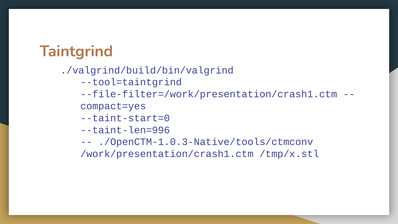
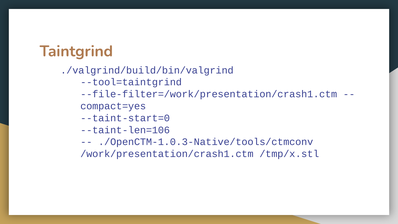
--taint-len=996: --taint-len=996 -> --taint-len=106 (125, 130)
